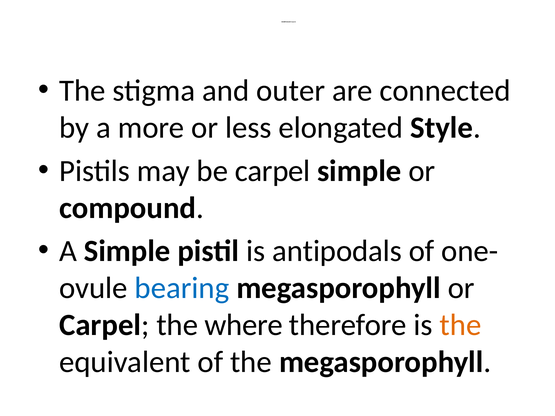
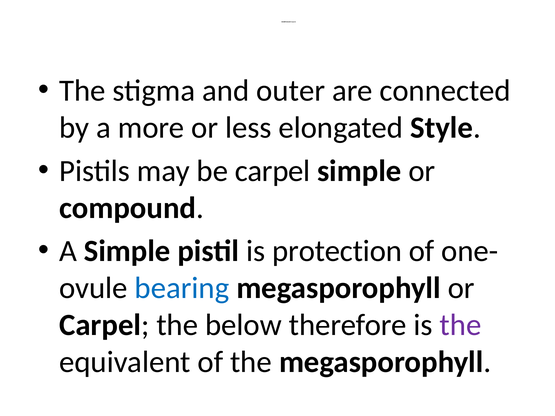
antipodals: antipodals -> protection (337, 251)
where: where -> below (243, 325)
the colour: orange -> purple (460, 325)
